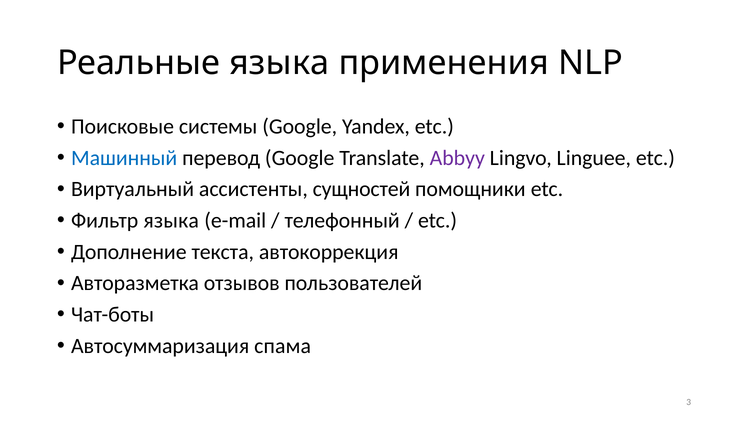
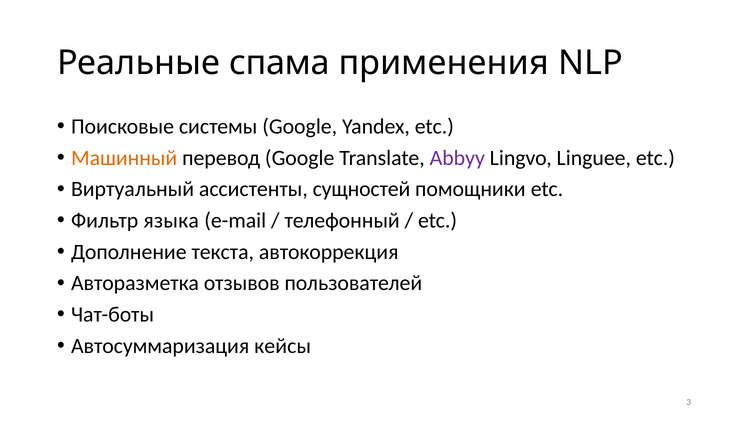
Реальные языка: языка -> спама (280, 63)
Машинный colour: blue -> orange (124, 158)
спама: спама -> кейсы (283, 346)
